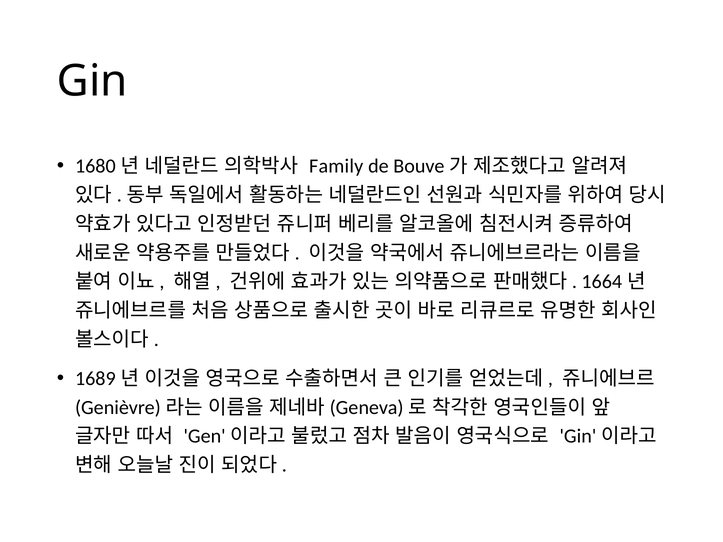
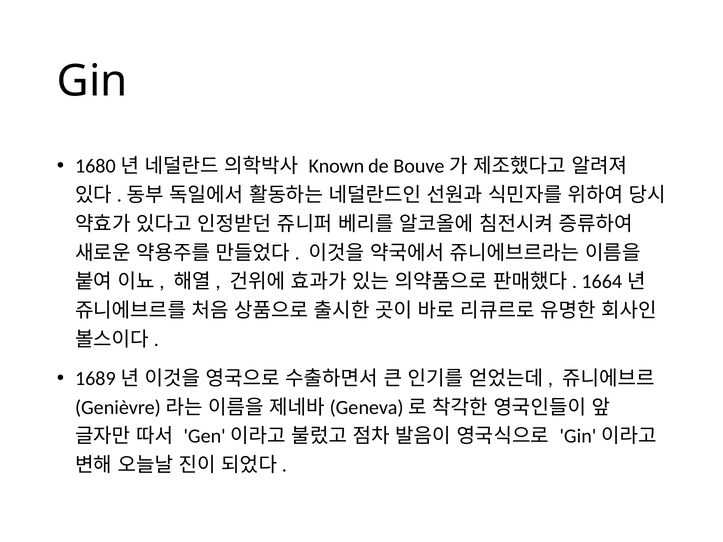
Family: Family -> Known (336, 166)
